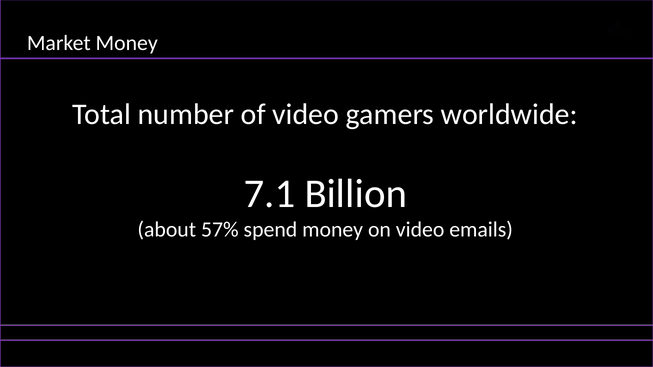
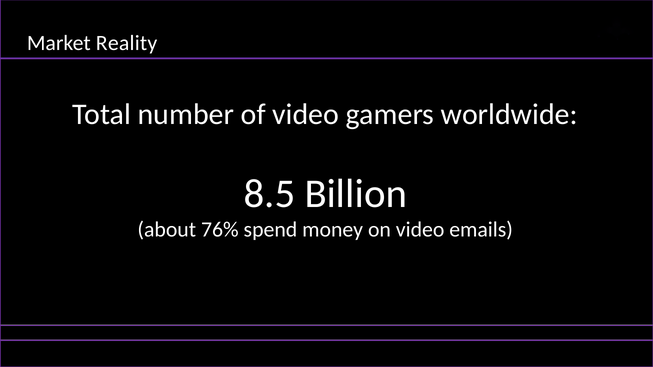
Market Money: Money -> Reality (127, 43)
7.1: 7.1 -> 8.5 (269, 194)
57%: 57% -> 76% (220, 230)
